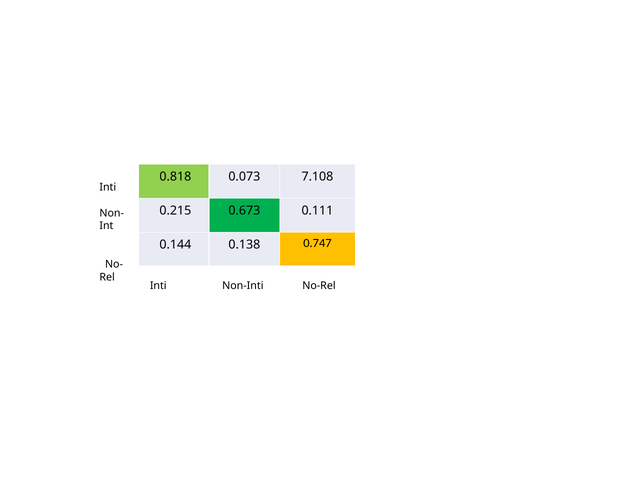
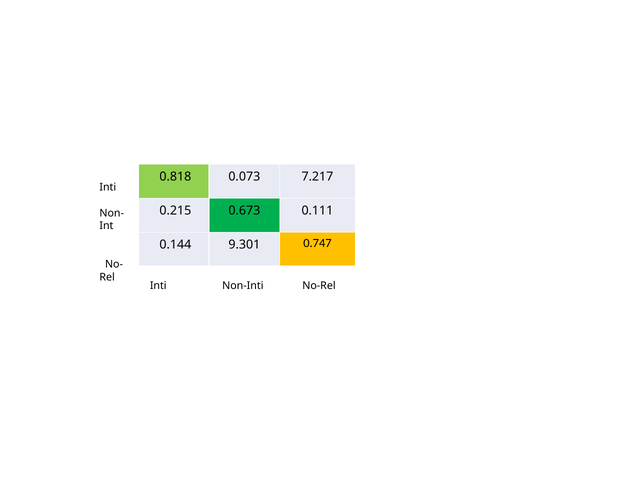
7.108: 7.108 -> 7.217 (317, 177)
0.138: 0.138 -> 9.301 (244, 245)
